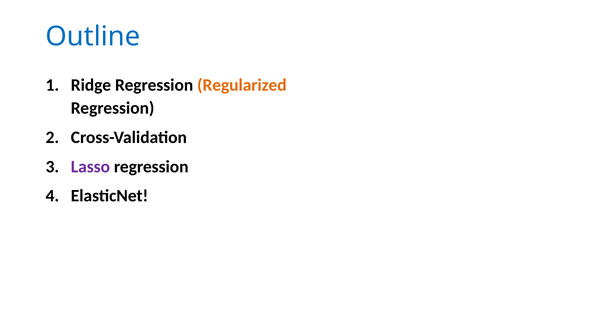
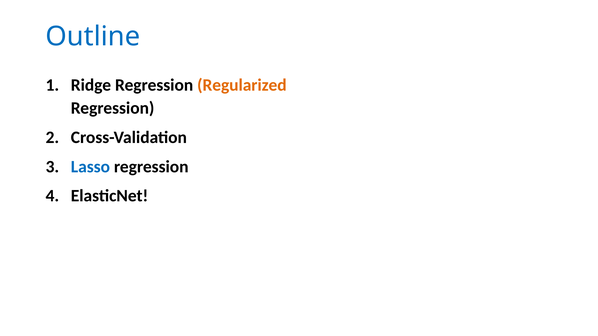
Lasso colour: purple -> blue (90, 167)
